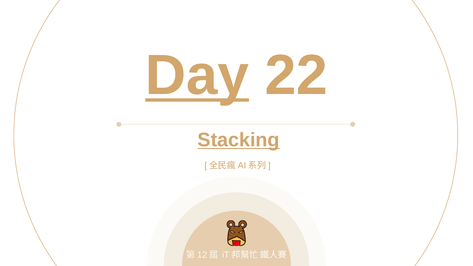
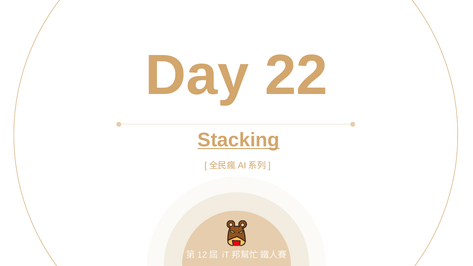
Day underline: present -> none (197, 76)
